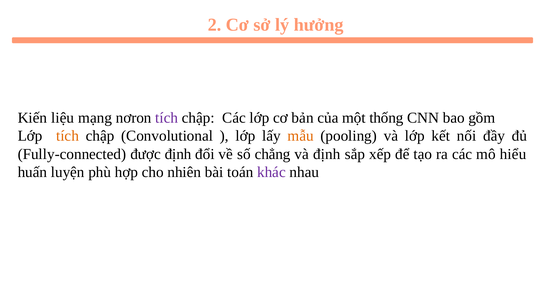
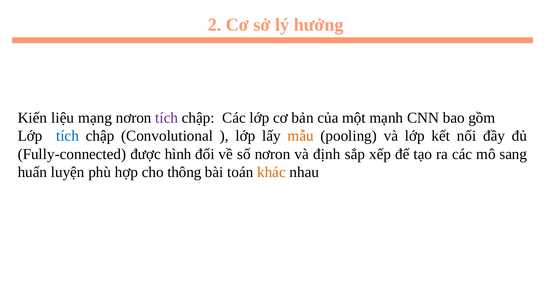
thống: thống -> mạnh (386, 118)
tích colour: orange -> blue (68, 136)
được định: định -> hình (178, 154)
số chẳng: chẳng -> nơron (273, 154)
hiểu: hiểu -> sang (513, 154)
nhiên: nhiên -> thông (184, 172)
khác colour: purple -> orange (271, 172)
